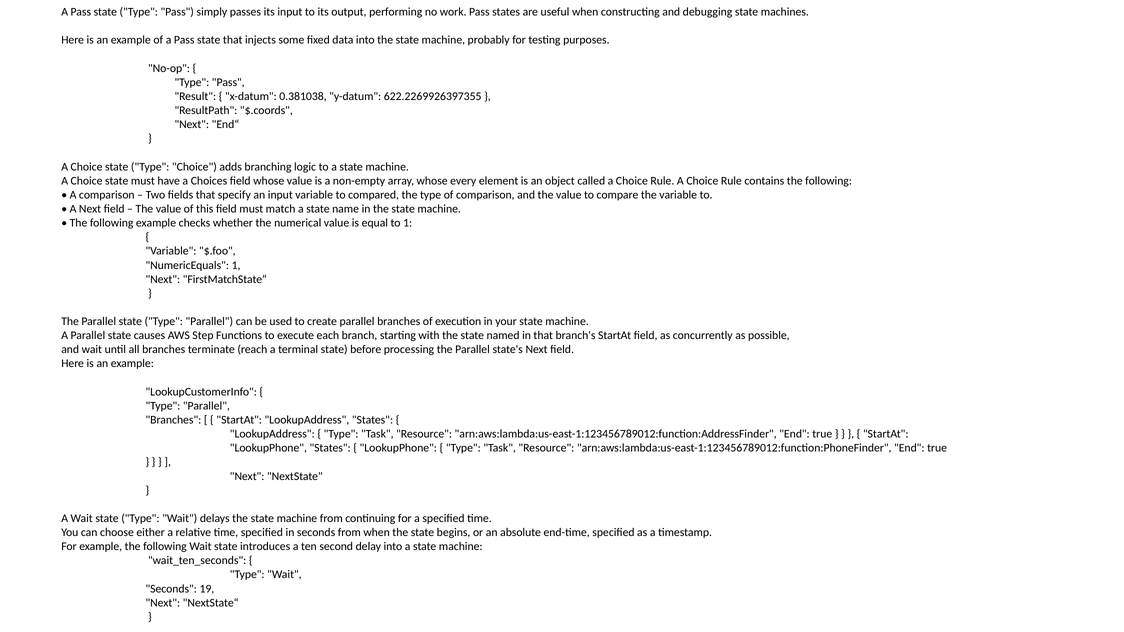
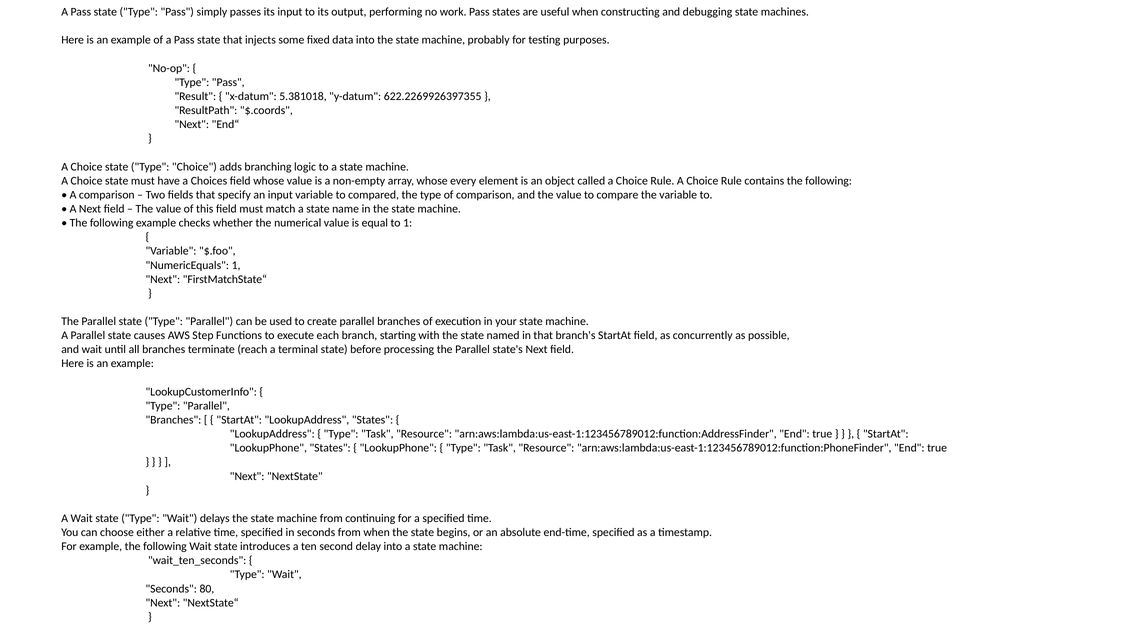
0.381038: 0.381038 -> 5.381018 (303, 96)
19: 19 -> 80 (207, 589)
